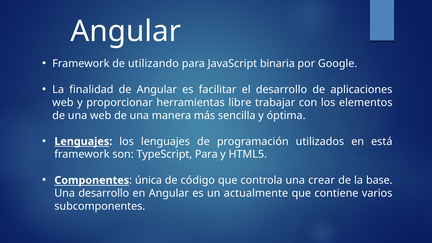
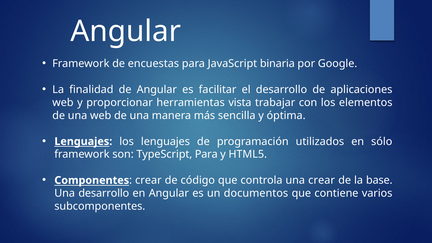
utilizando: utilizando -> encuestas (153, 64)
libre: libre -> vista (240, 103)
está: está -> sólo (382, 141)
única: única -> crear (148, 180)
actualmente: actualmente -> documentos (256, 193)
